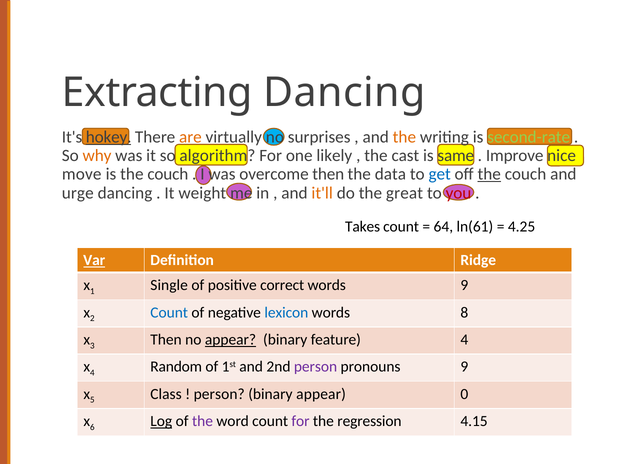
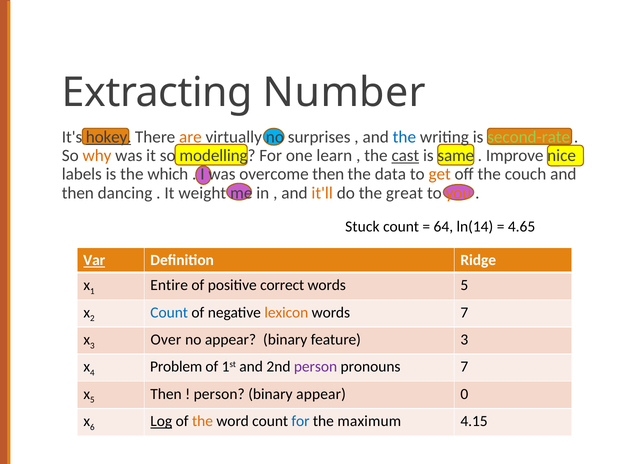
Extracting Dancing: Dancing -> Number (344, 92)
the colour: orange -> blue (404, 137)
algorithm: algorithm -> modelling (217, 156)
likely: likely -> learn (334, 156)
cast underline: none -> present (405, 156)
move: move -> labels (82, 174)
is the couch: couch -> which (168, 174)
get colour: blue -> orange (440, 174)
the underline: present -> none (489, 174)
urge: urge -> then (78, 193)
you colour: red -> orange (458, 193)
Takes: Takes -> Stuck (362, 226)
ln(61: ln(61 -> ln(14 (475, 226)
4.25: 4.25 -> 4.65 (522, 226)
Single: Single -> Entire (169, 285)
words 9: 9 -> 5 (464, 285)
lexicon colour: blue -> orange (286, 312)
words 8: 8 -> 7 (464, 312)
3 Then: Then -> Over (166, 339)
appear underline: present -> none (231, 339)
feature 4: 4 -> 3 (464, 339)
Random: Random -> Problem (176, 366)
pronouns 9: 9 -> 7 (464, 366)
Class: Class -> Then (166, 394)
the colour: purple -> orange (203, 421)
for colour: purple -> blue (301, 421)
regression: regression -> maximum (369, 421)
